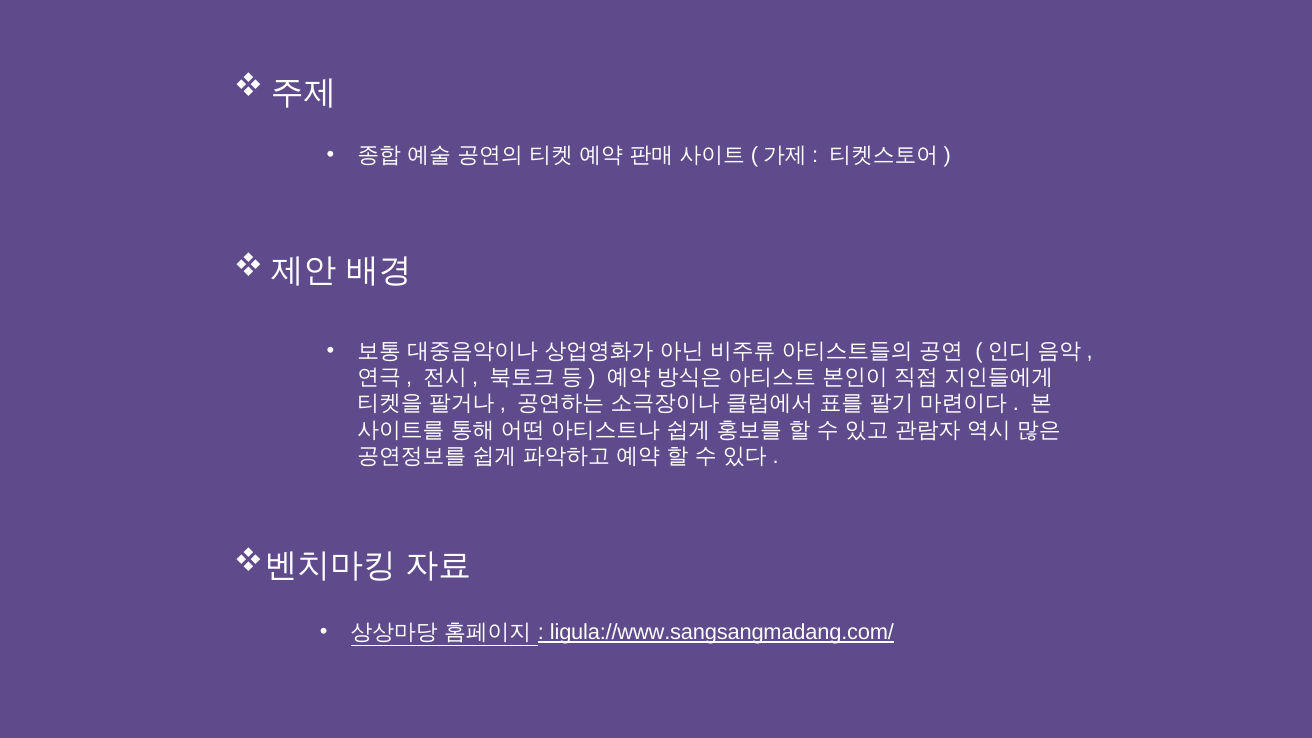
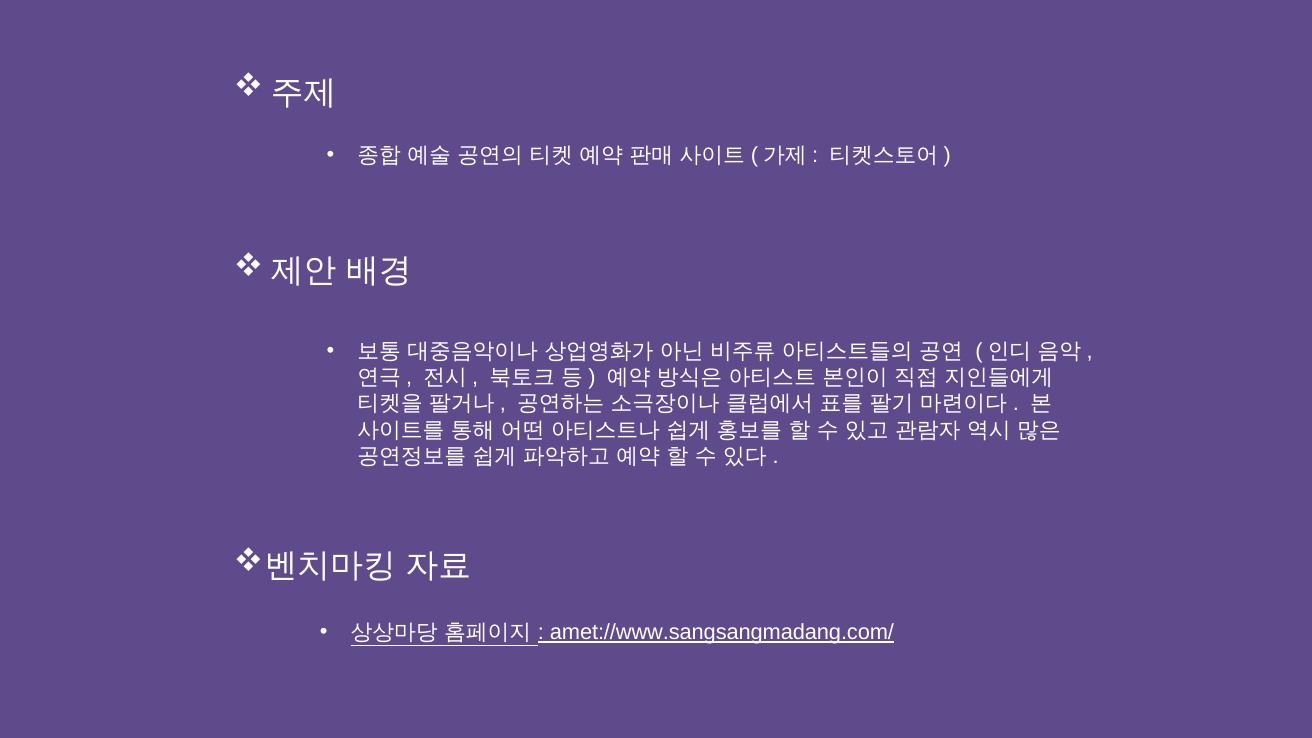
ligula://www.sangsangmadang.com/: ligula://www.sangsangmadang.com/ -> amet://www.sangsangmadang.com/ (722, 632)
